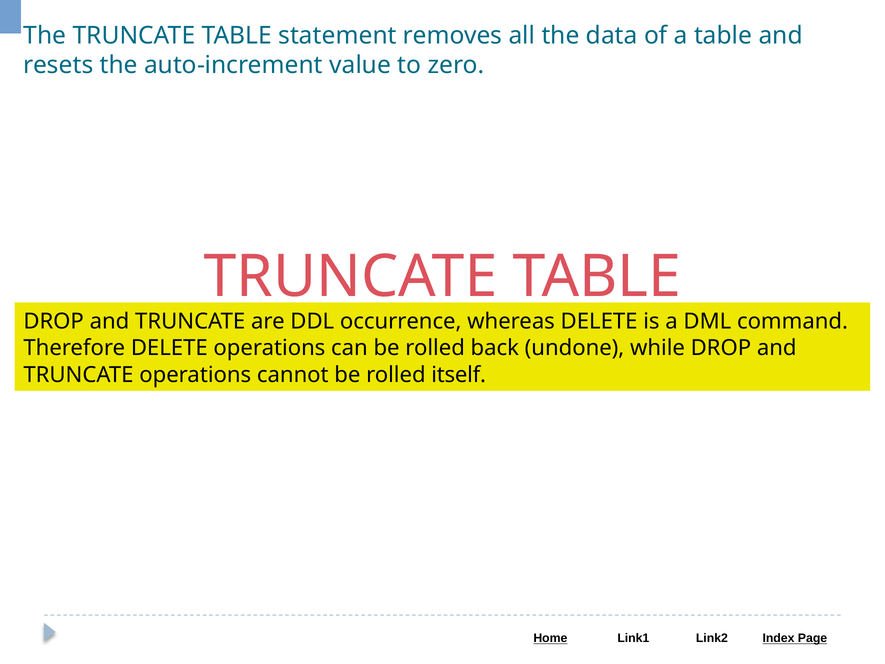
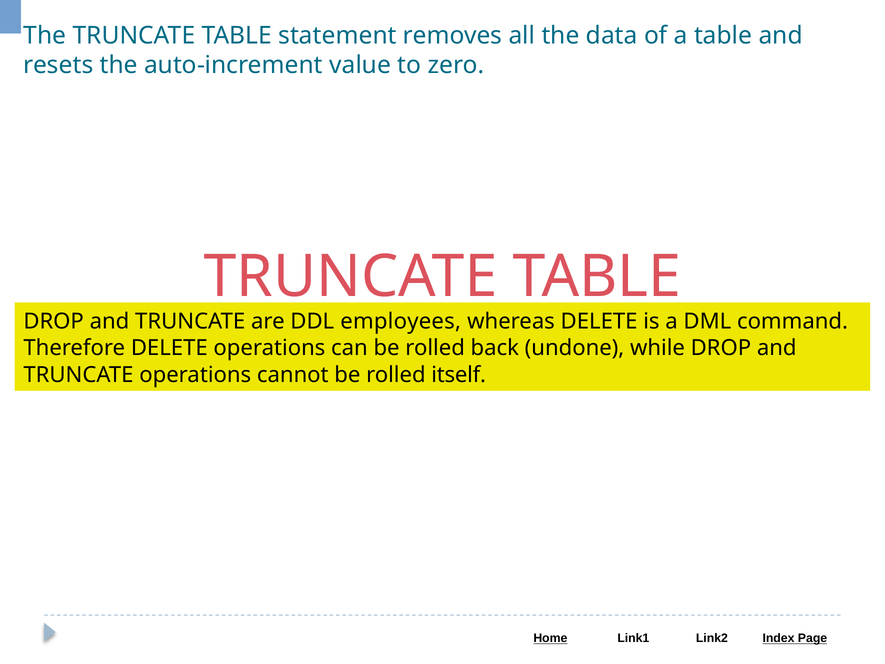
occurrence: occurrence -> employees (401, 322)
